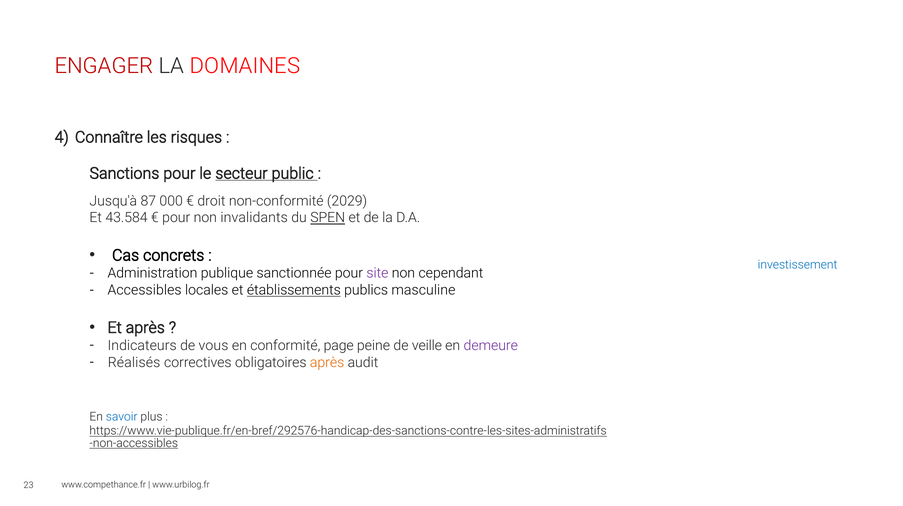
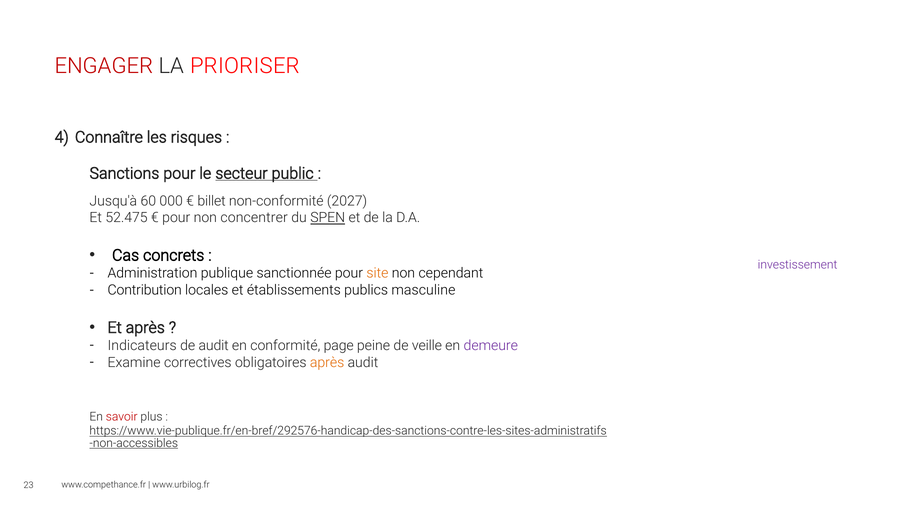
DOMAINES: DOMAINES -> PRIORISER (245, 66)
87: 87 -> 60 (148, 201)
droit: droit -> billet (212, 201)
2029: 2029 -> 2027 (347, 201)
43.584: 43.584 -> 52.475 (126, 218)
invalidants: invalidants -> concentrer (254, 218)
investissement colour: blue -> purple (798, 265)
site colour: purple -> orange (377, 273)
Accessibles: Accessibles -> Contribution (145, 290)
établissements underline: present -> none (294, 290)
de vous: vous -> audit (214, 345)
Réalisés: Réalisés -> Examine (134, 362)
savoir colour: blue -> red (122, 416)
